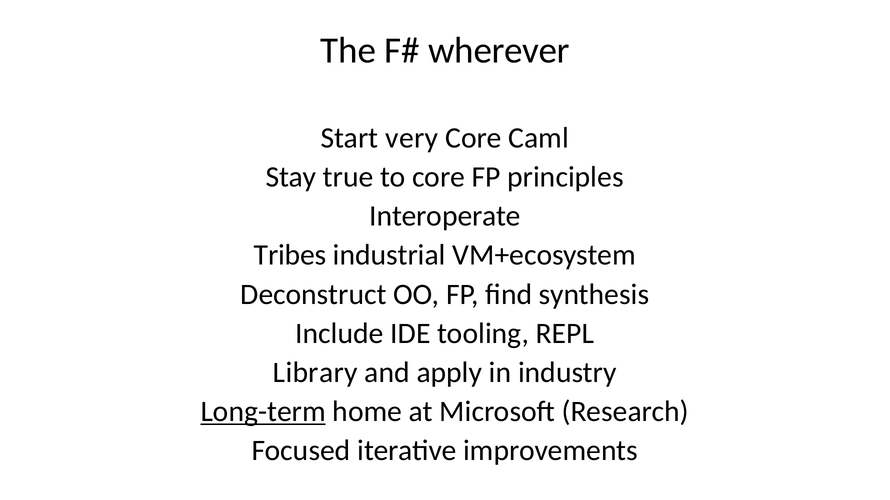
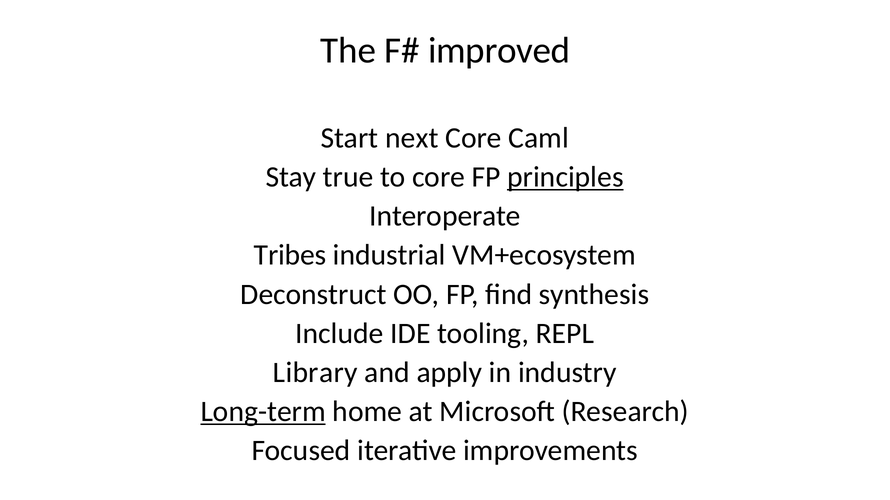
wherever: wherever -> improved (499, 50)
very: very -> next (412, 138)
principles underline: none -> present (565, 177)
